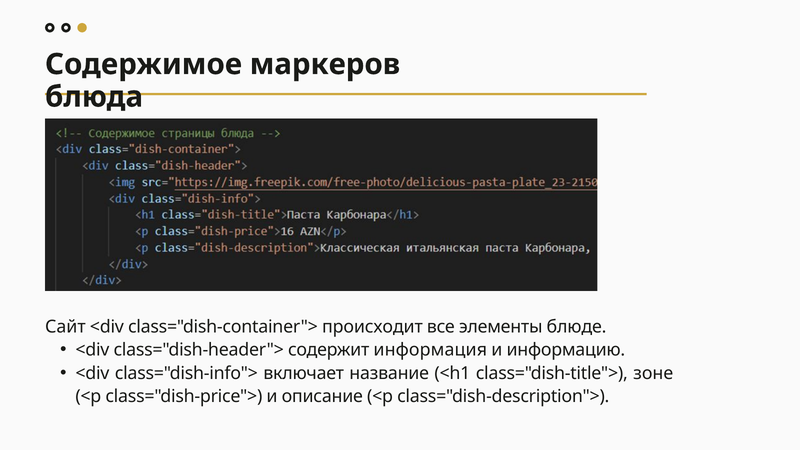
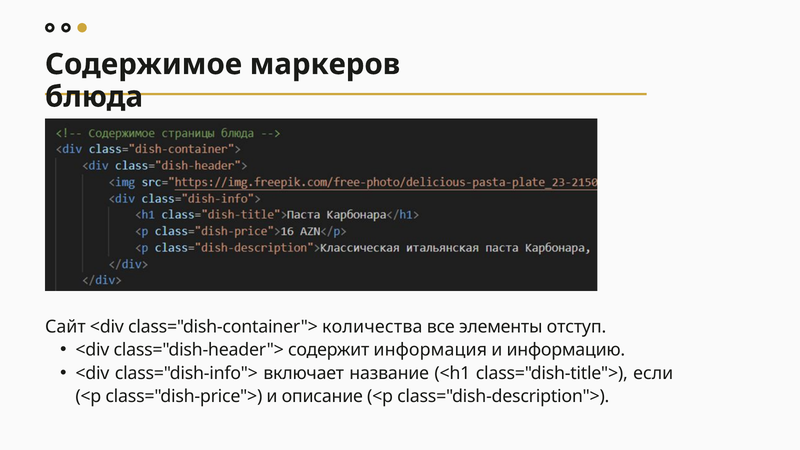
происходит: происходит -> количества (372, 327)
блюде: блюде -> отступ (577, 327)
зоне: зоне -> если (653, 373)
